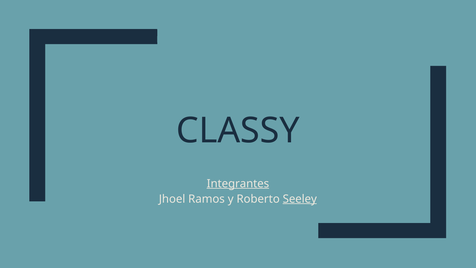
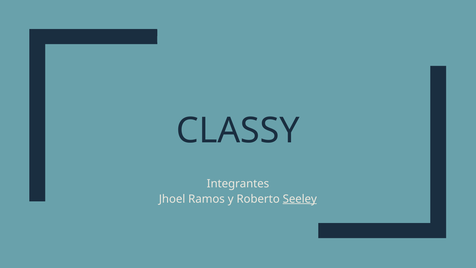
Integrantes underline: present -> none (238, 183)
